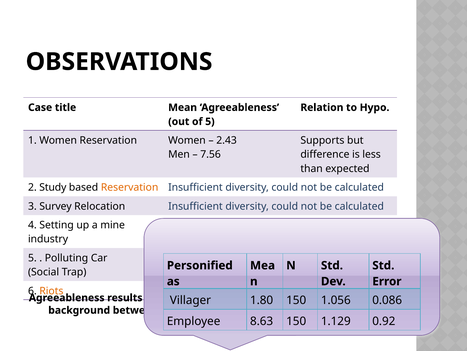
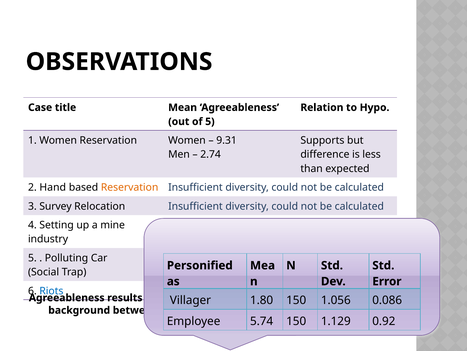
2.43: 2.43 -> 9.31 (227, 140)
7.56: 7.56 -> 2.74 (211, 154)
2 Study: Study -> Hand (53, 187)
Riots colour: orange -> blue (51, 290)
8.63: 8.63 -> 5.74 (262, 321)
